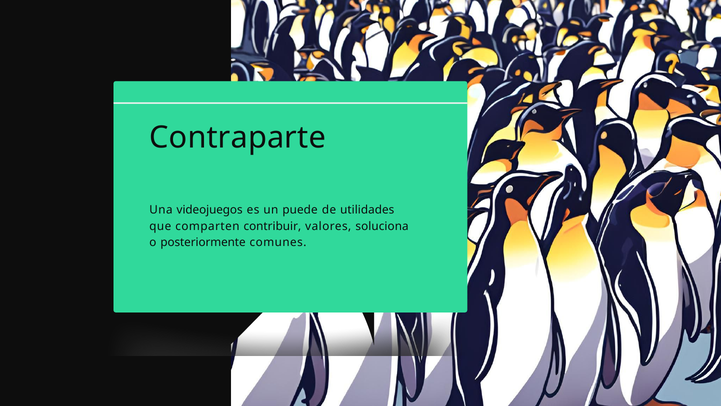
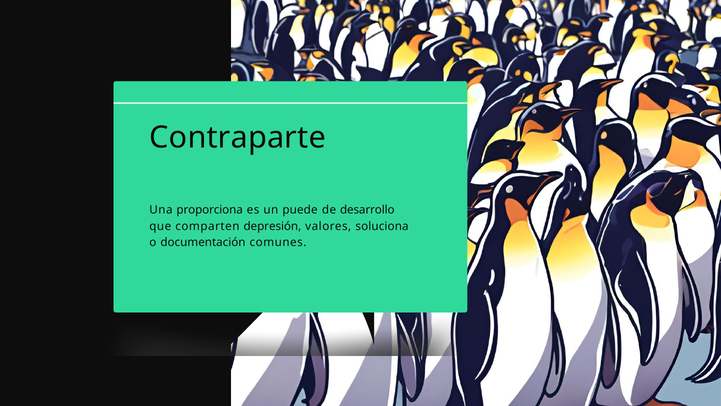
videojuegos: videojuegos -> proporciona (210, 210)
utilidades: utilidades -> desarrollo (367, 210)
contribuir: contribuir -> depresión (272, 226)
posteriormente: posteriormente -> documentación (203, 242)
